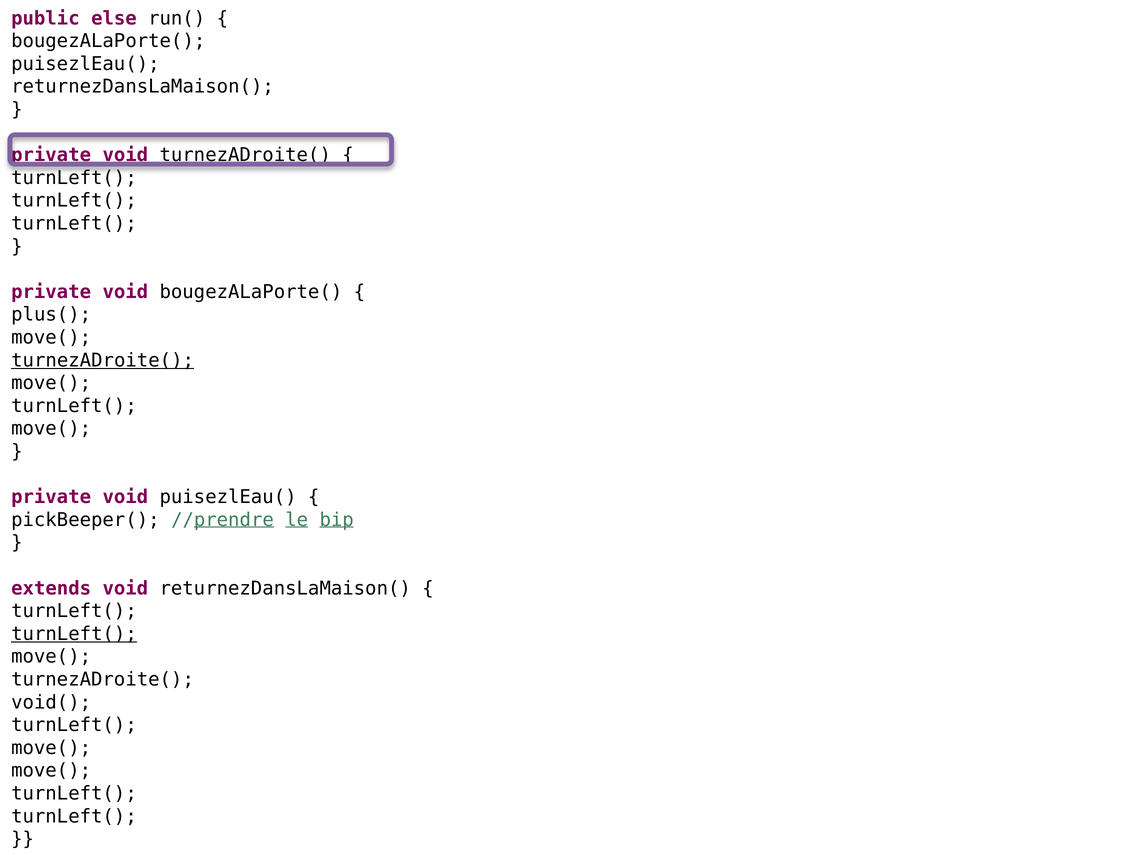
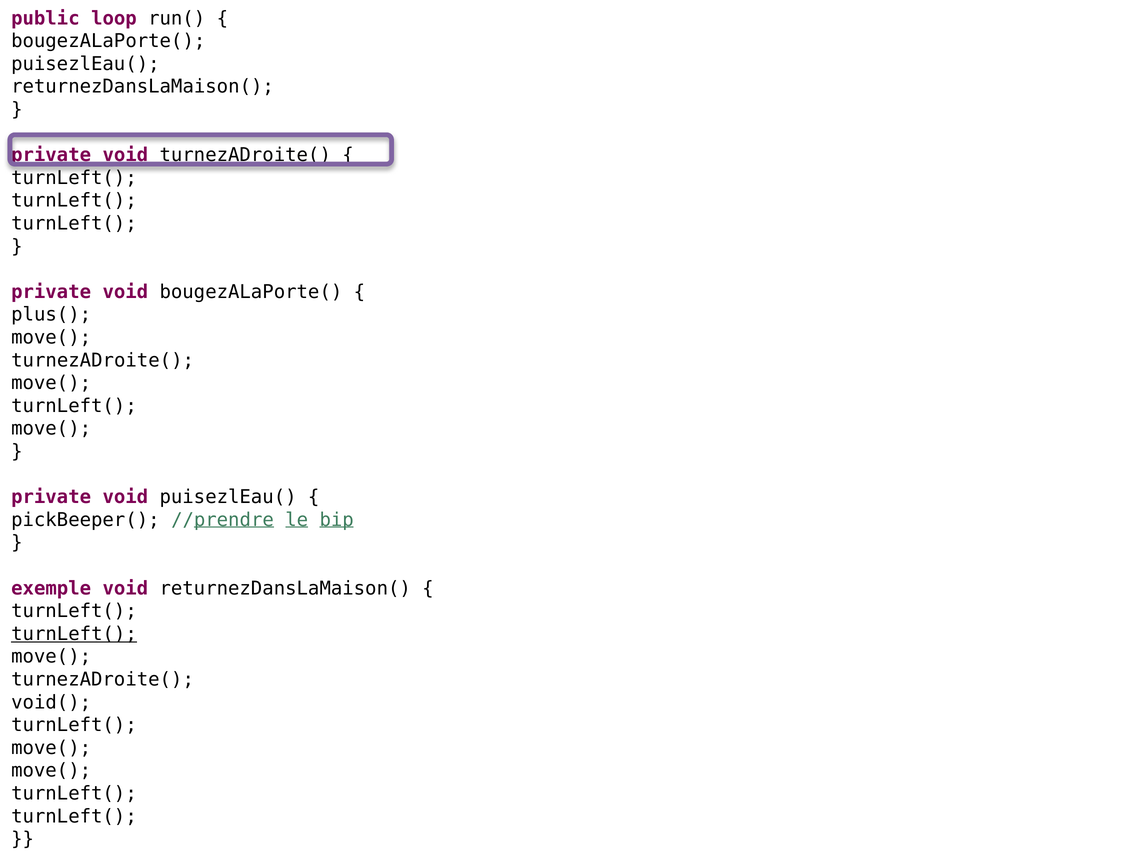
else: else -> loop (114, 18)
turnezADroite( underline: present -> none (103, 360)
extends: extends -> exemple (51, 588)
